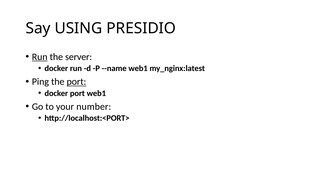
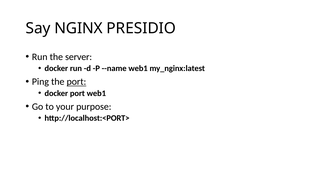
USING: USING -> NGINX (79, 28)
Run underline: present -> none (40, 57)
number: number -> purpose (94, 107)
